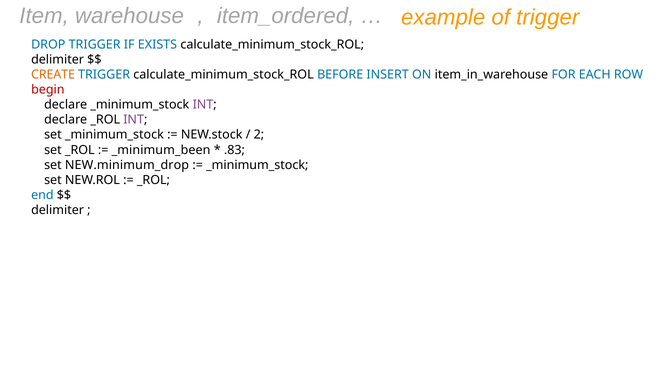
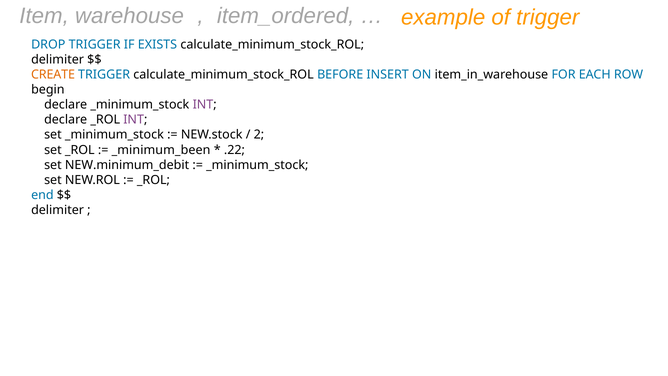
begin colour: red -> black (48, 90)
.83: .83 -> .22 (234, 150)
NEW.minimum_drop: NEW.minimum_drop -> NEW.minimum_debit (127, 165)
